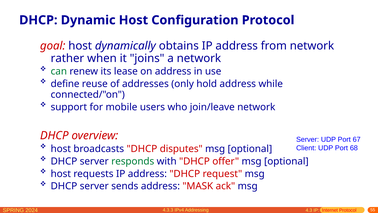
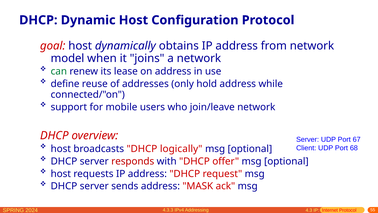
rather: rather -> model (67, 58)
disputes: disputes -> logically (181, 149)
responds colour: green -> red (133, 161)
